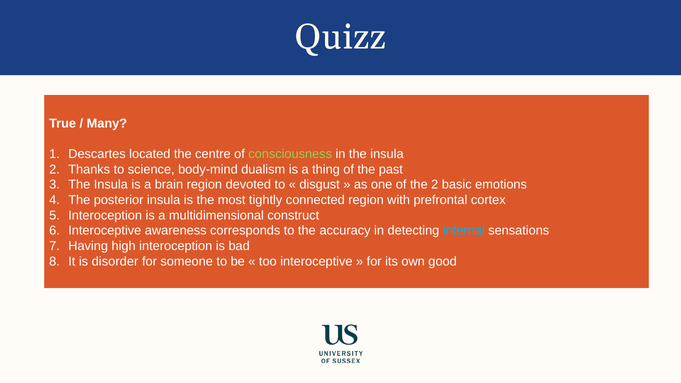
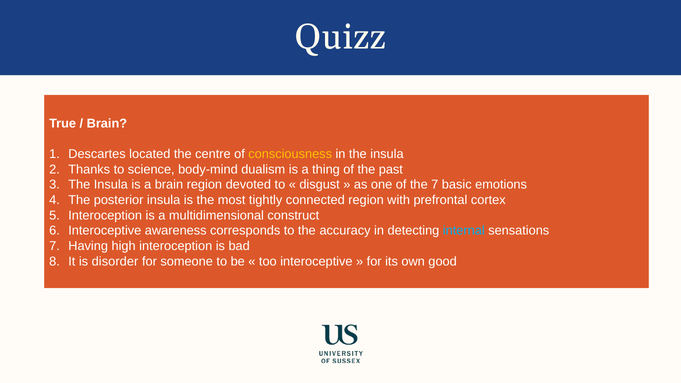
Many: Many -> Brain (107, 123)
consciousness colour: light green -> yellow (290, 154)
the 2: 2 -> 7 (435, 185)
